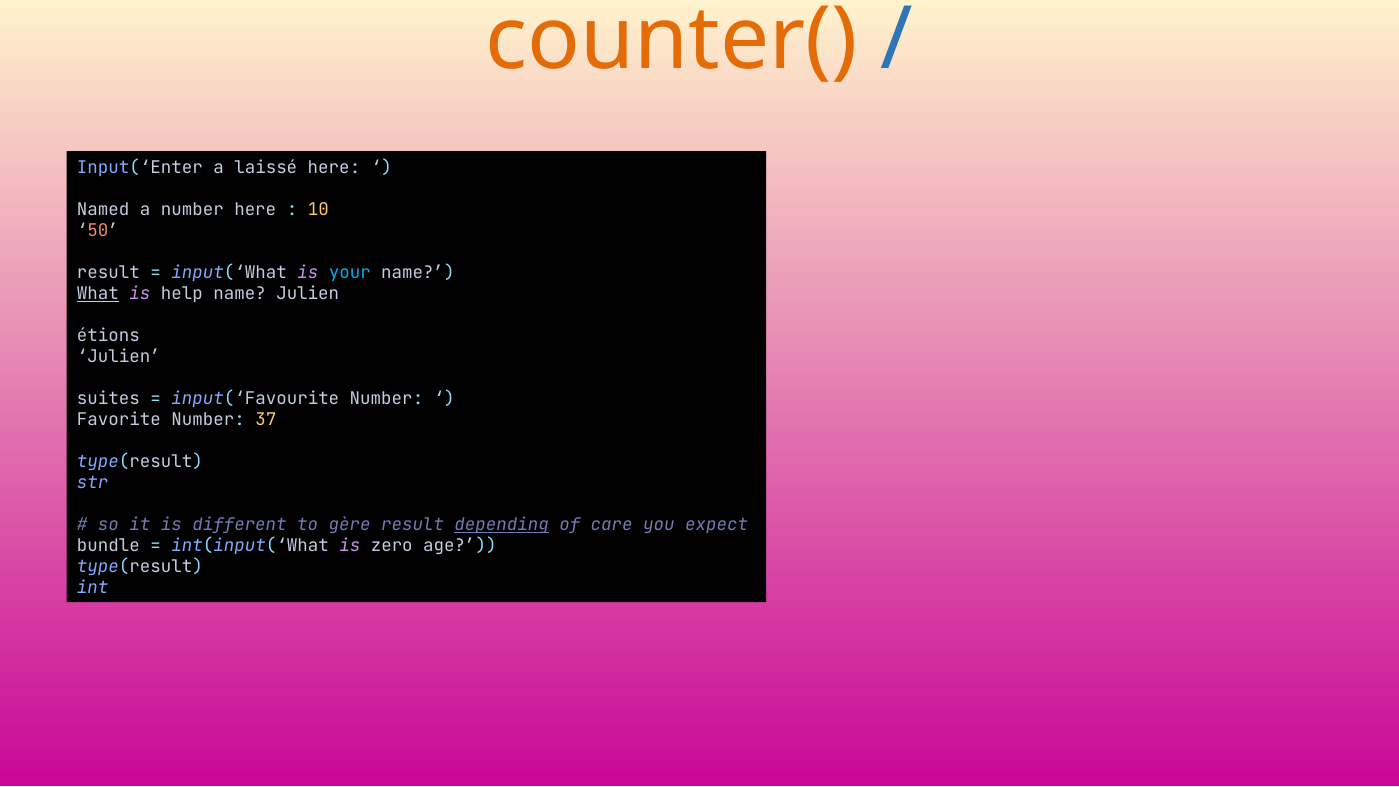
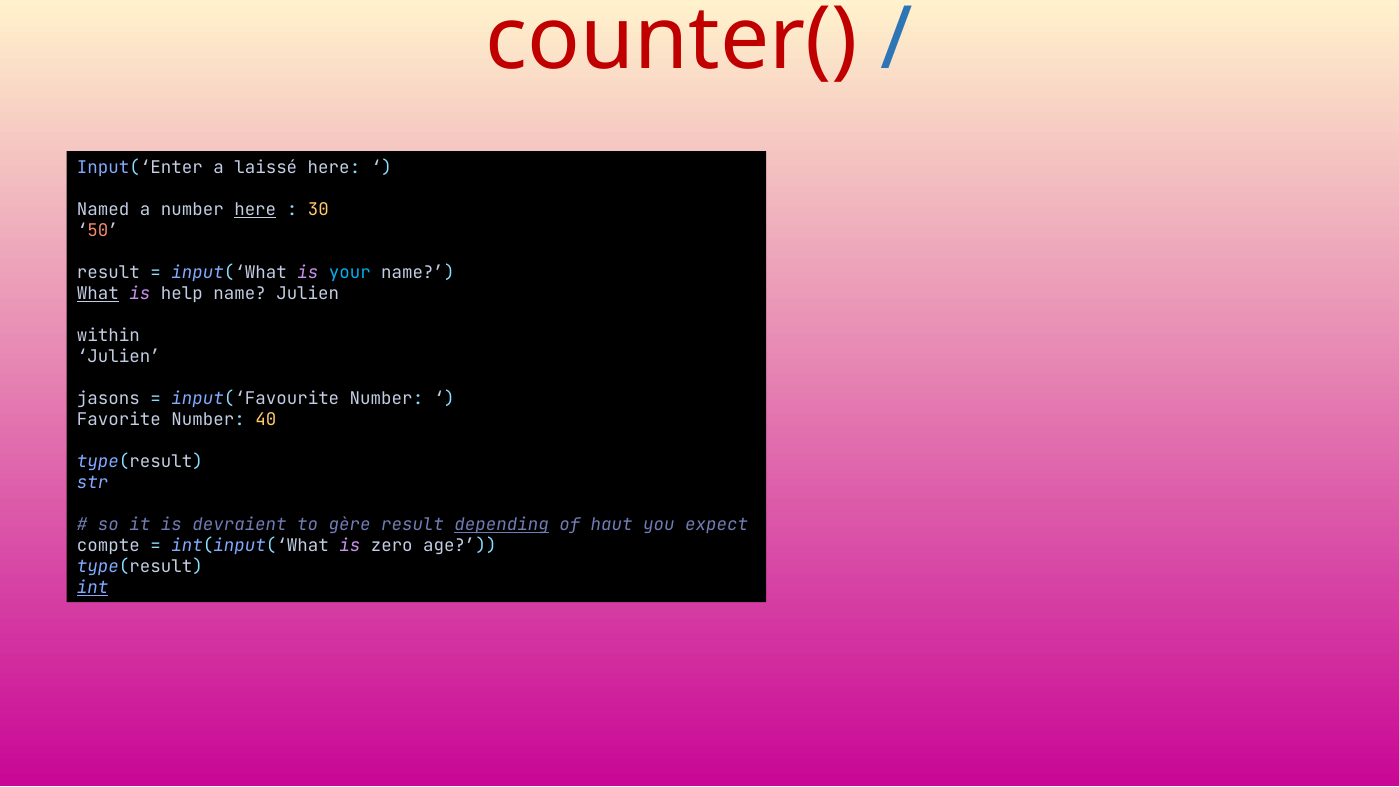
counter( colour: orange -> red (672, 40)
here underline: none -> present (255, 210)
10: 10 -> 30 (318, 210)
étions: étions -> within (108, 336)
suites: suites -> jasons (108, 399)
37: 37 -> 40 (266, 420)
different: different -> devraient (240, 525)
care: care -> haut (612, 525)
bundle: bundle -> compte (108, 546)
int underline: none -> present (93, 588)
